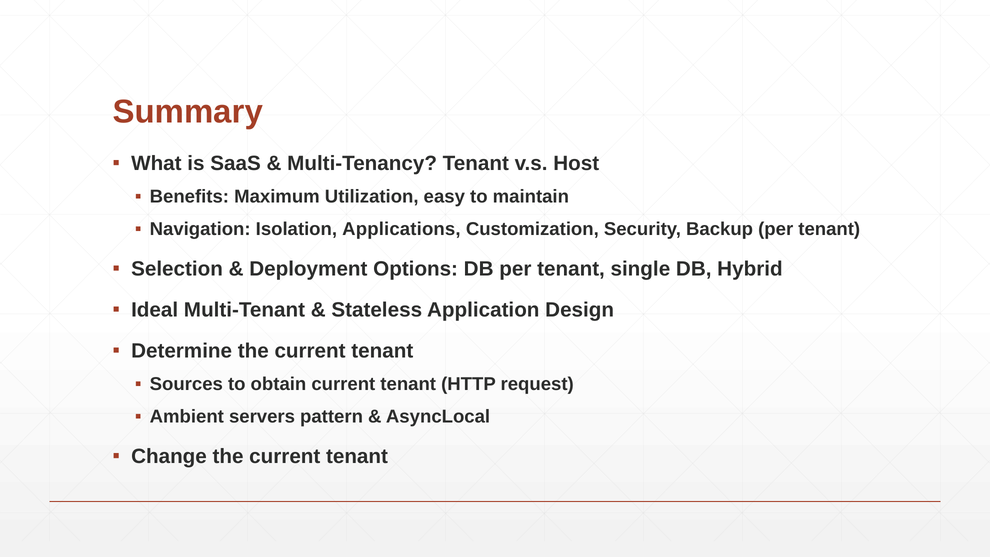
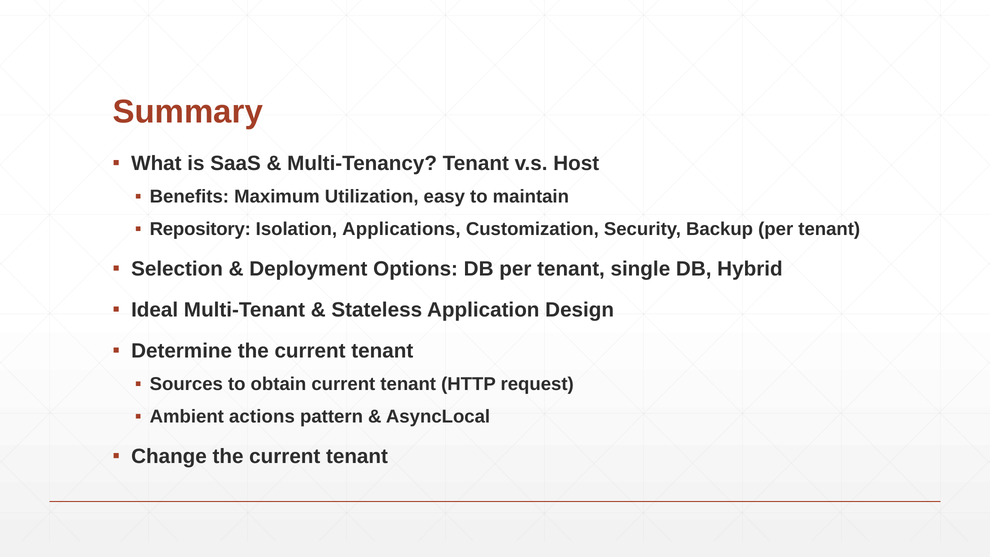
Navigation: Navigation -> Repository (200, 229)
servers: servers -> actions (262, 417)
